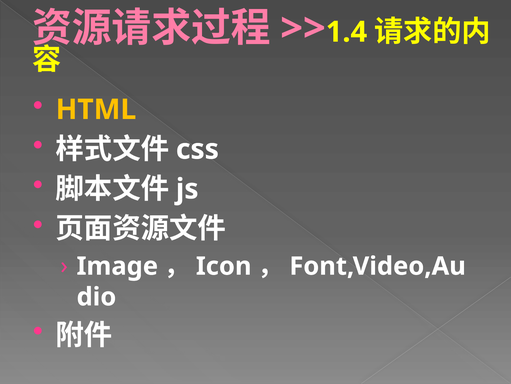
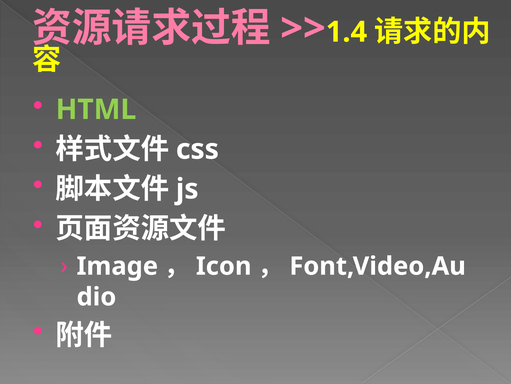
HTML colour: yellow -> light green (96, 109)
